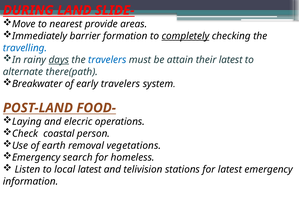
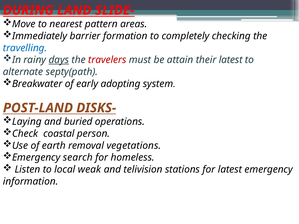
provide: provide -> pattern (101, 24)
completely underline: present -> none (185, 36)
travelers colour: blue -> red (107, 60)
there(path: there(path -> septy(path (72, 72)
early travelers: travelers -> adopting (121, 84)
FOOD-: FOOD- -> DISKS- (96, 108)
elecric: elecric -> buried (78, 122)
local latest: latest -> weak (90, 170)
